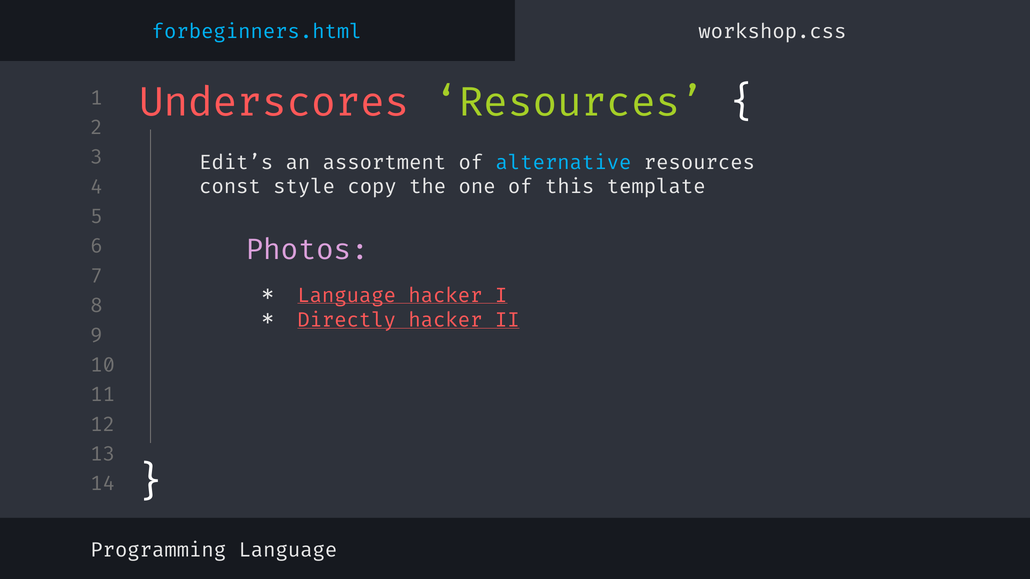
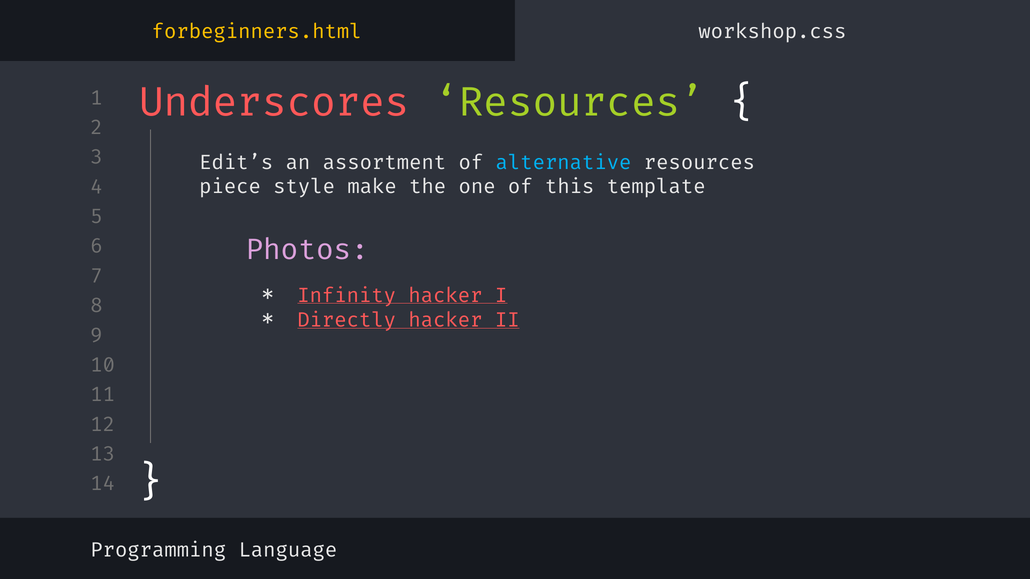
forbeginners.html colour: light blue -> yellow (257, 32)
const: const -> piece (230, 187)
copy: copy -> make (372, 187)
Language: Language -> Infinity (347, 296)
